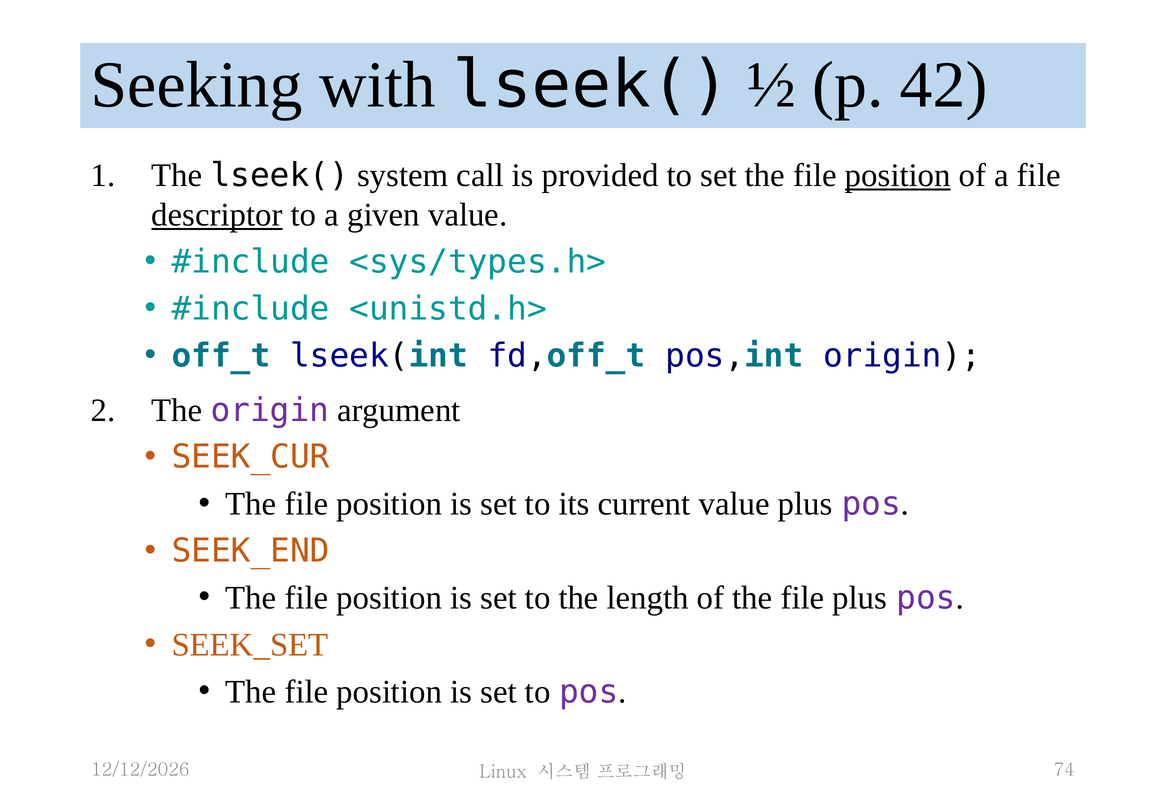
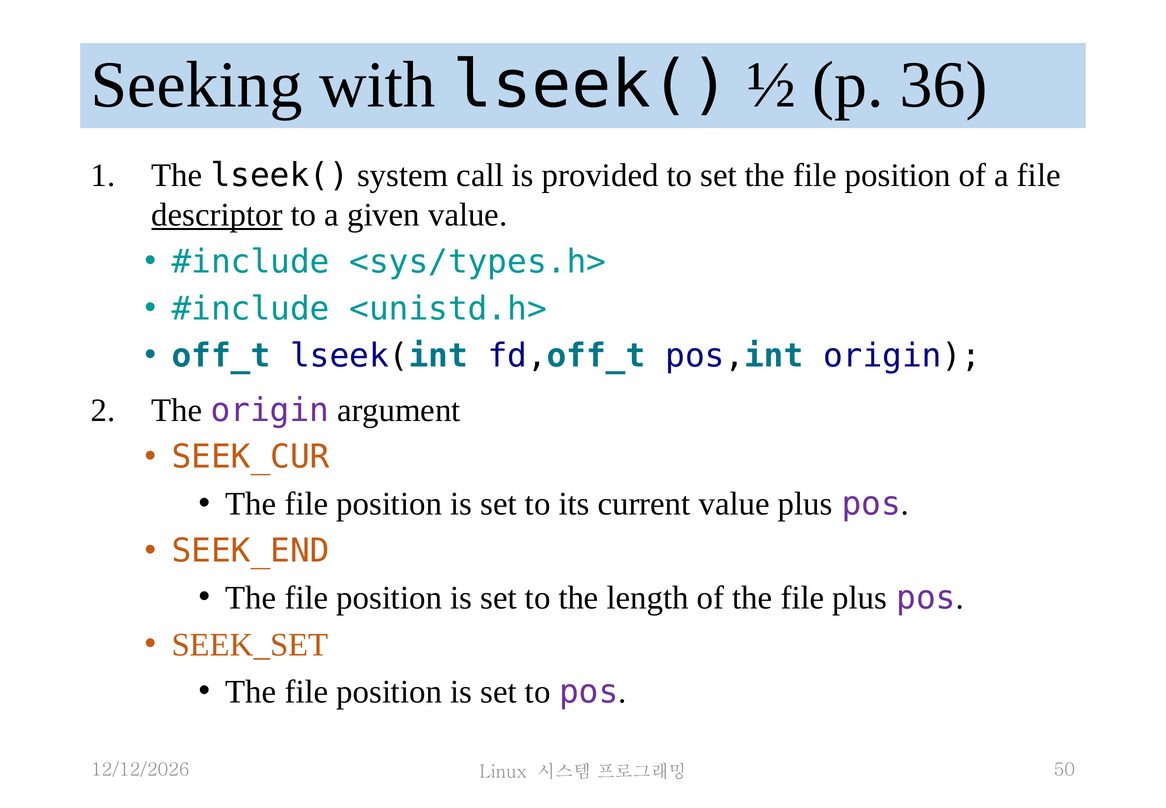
42: 42 -> 36 (944, 85)
position underline: present -> none (898, 175)
74: 74 -> 50 (1064, 769)
